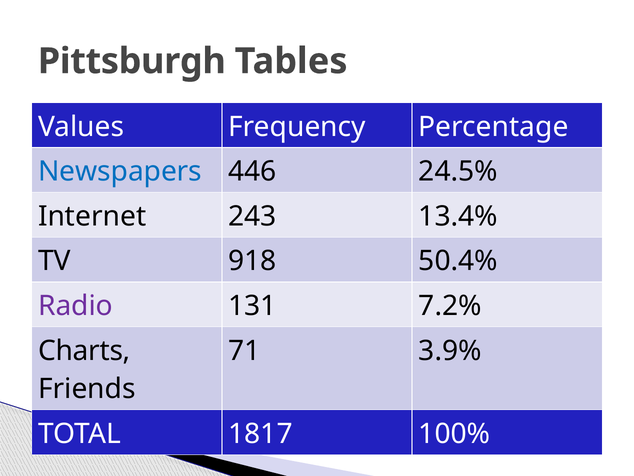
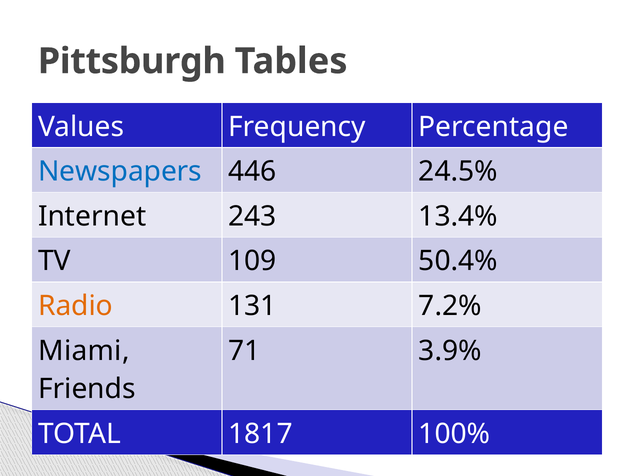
918: 918 -> 109 (252, 261)
Radio colour: purple -> orange (76, 306)
Charts: Charts -> Miami (84, 350)
